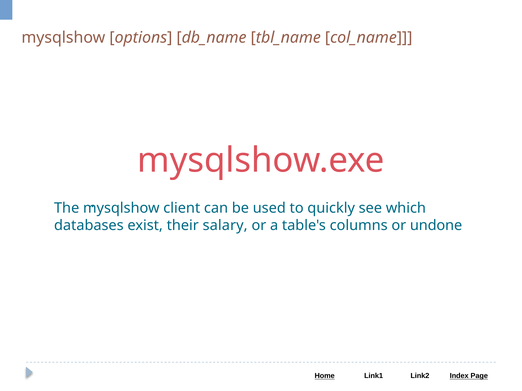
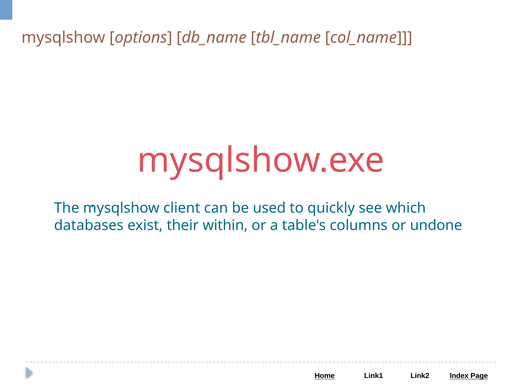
salary: salary -> within (225, 226)
